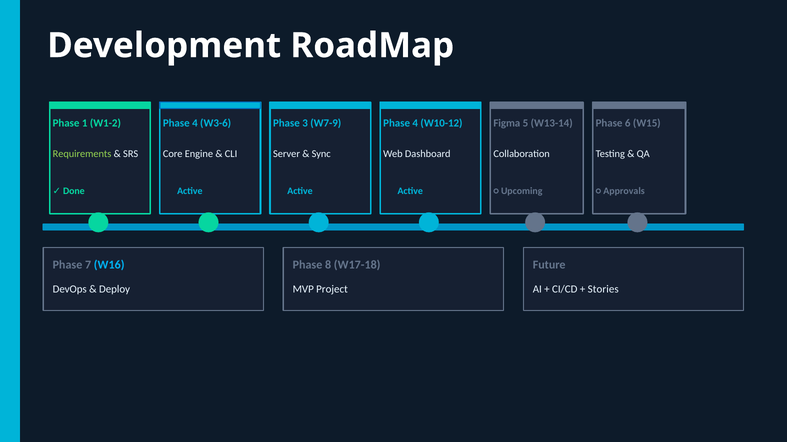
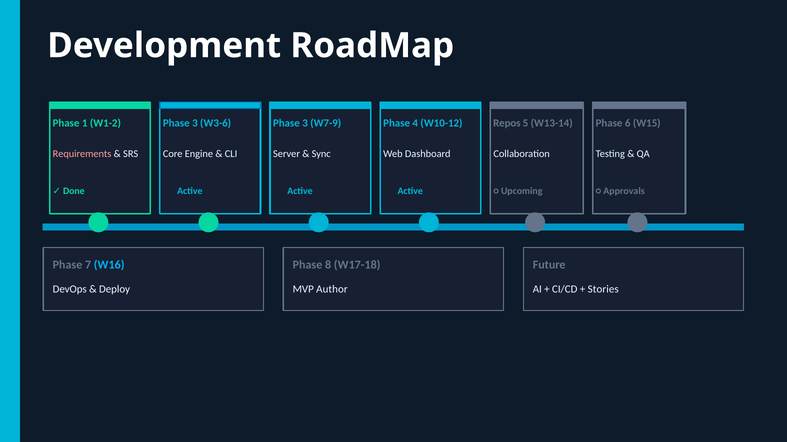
4: 4 -> 3 (195, 124)
Figma: Figma -> Repos (507, 124)
Requirements colour: light green -> pink (82, 154)
Project: Project -> Author (332, 290)
